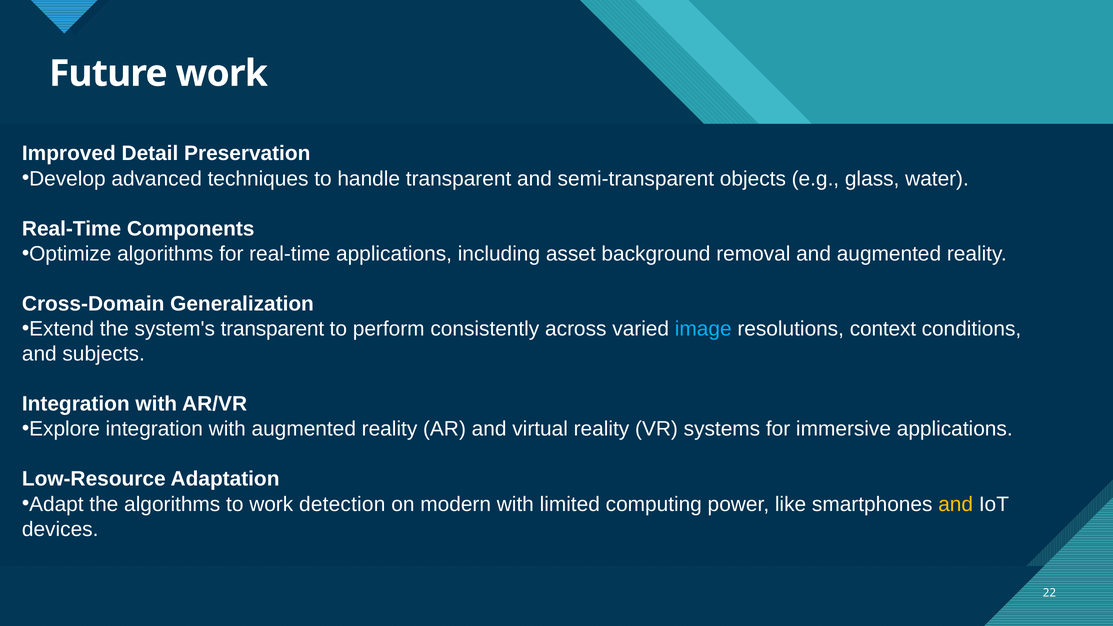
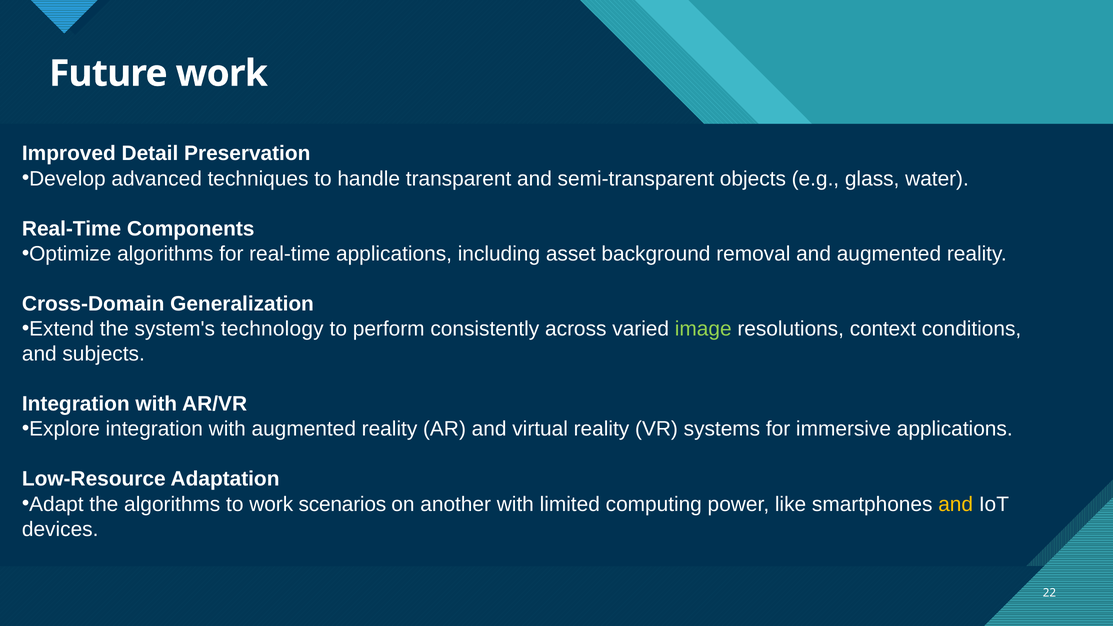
system's transparent: transparent -> technology (272, 329)
image colour: light blue -> light green (703, 329)
detection: detection -> scenarios (342, 504)
modern: modern -> another (456, 504)
